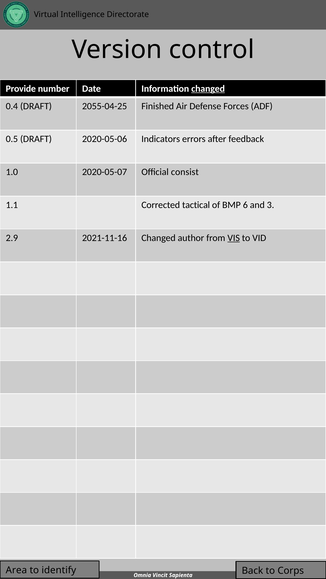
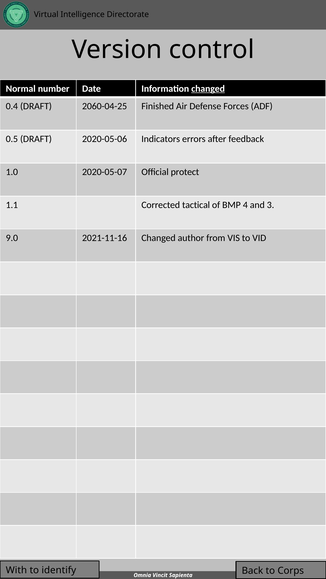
Provide: Provide -> Normal (21, 89)
2055-04-25: 2055-04-25 -> 2060-04-25 (105, 106)
consist: consist -> protect (185, 172)
6: 6 -> 4 (245, 205)
2.9: 2.9 -> 9.0 (12, 238)
VIS underline: present -> none (234, 238)
Area: Area -> With (16, 571)
